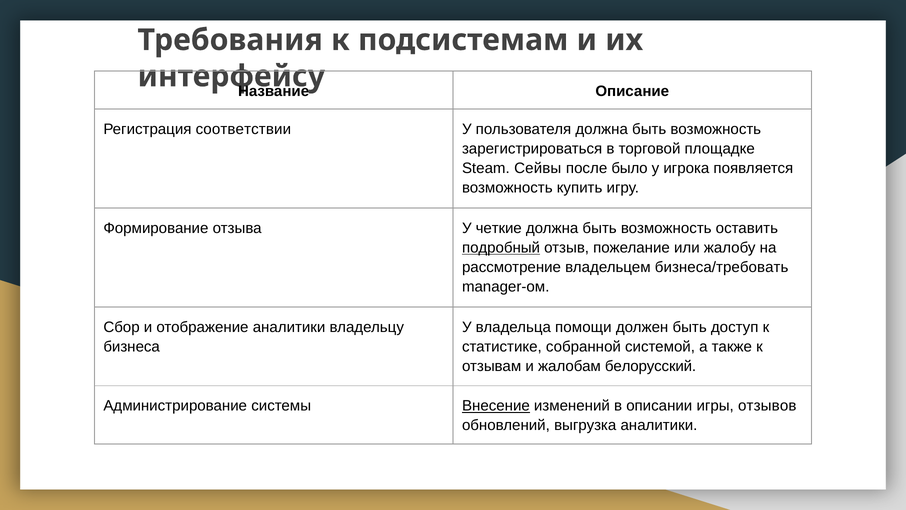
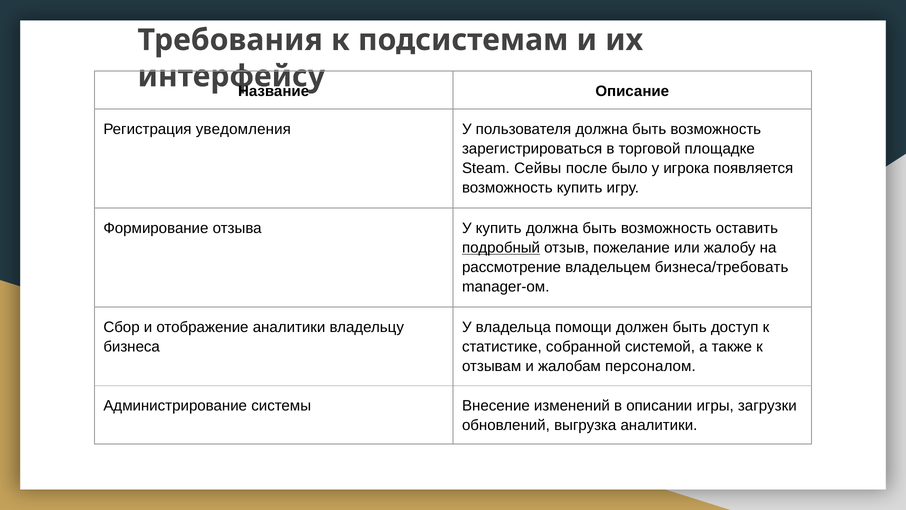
соответствии: соответствии -> уведомления (243, 129)
У четкие: четкие -> купить (499, 228)
белорусский: белорусский -> персоналом (650, 366)
Внесение underline: present -> none (496, 406)
отзывов: отзывов -> загрузки (767, 406)
